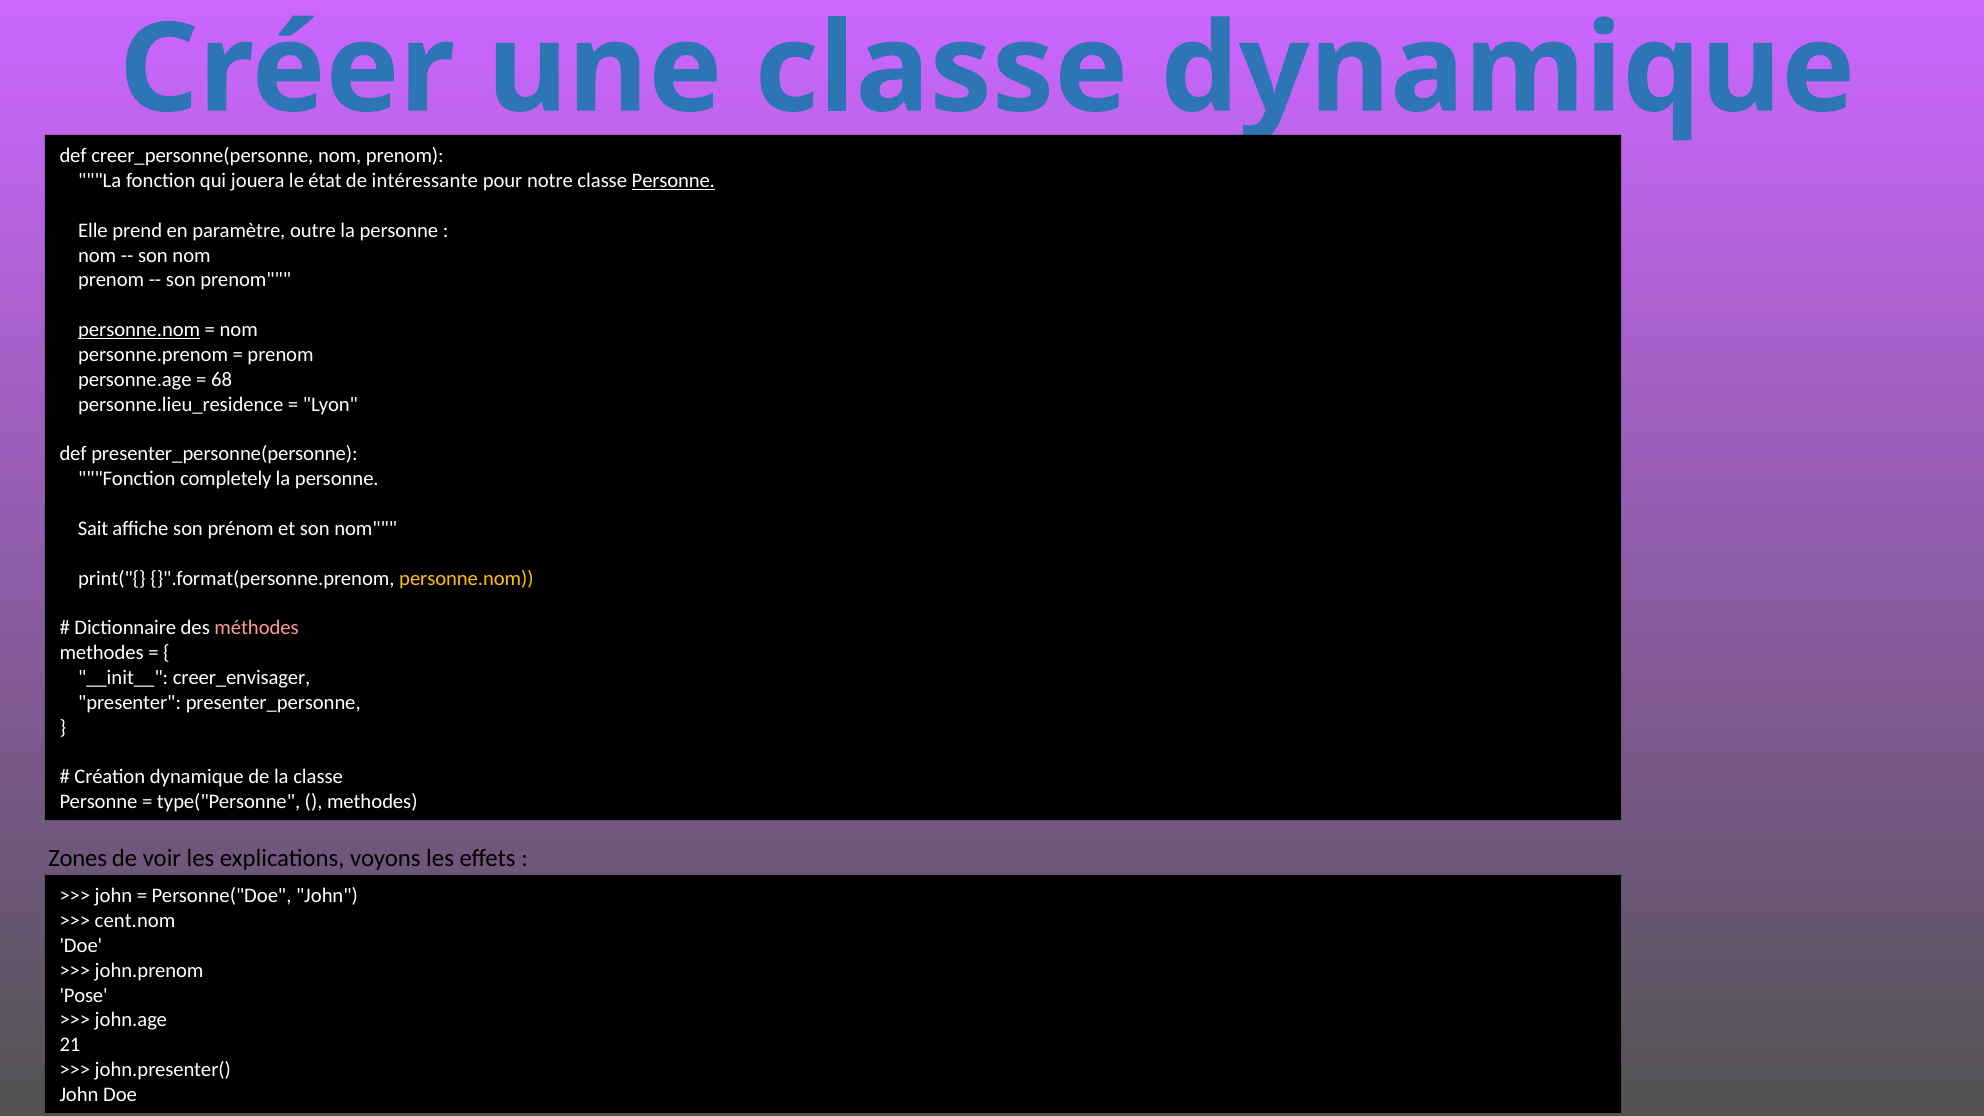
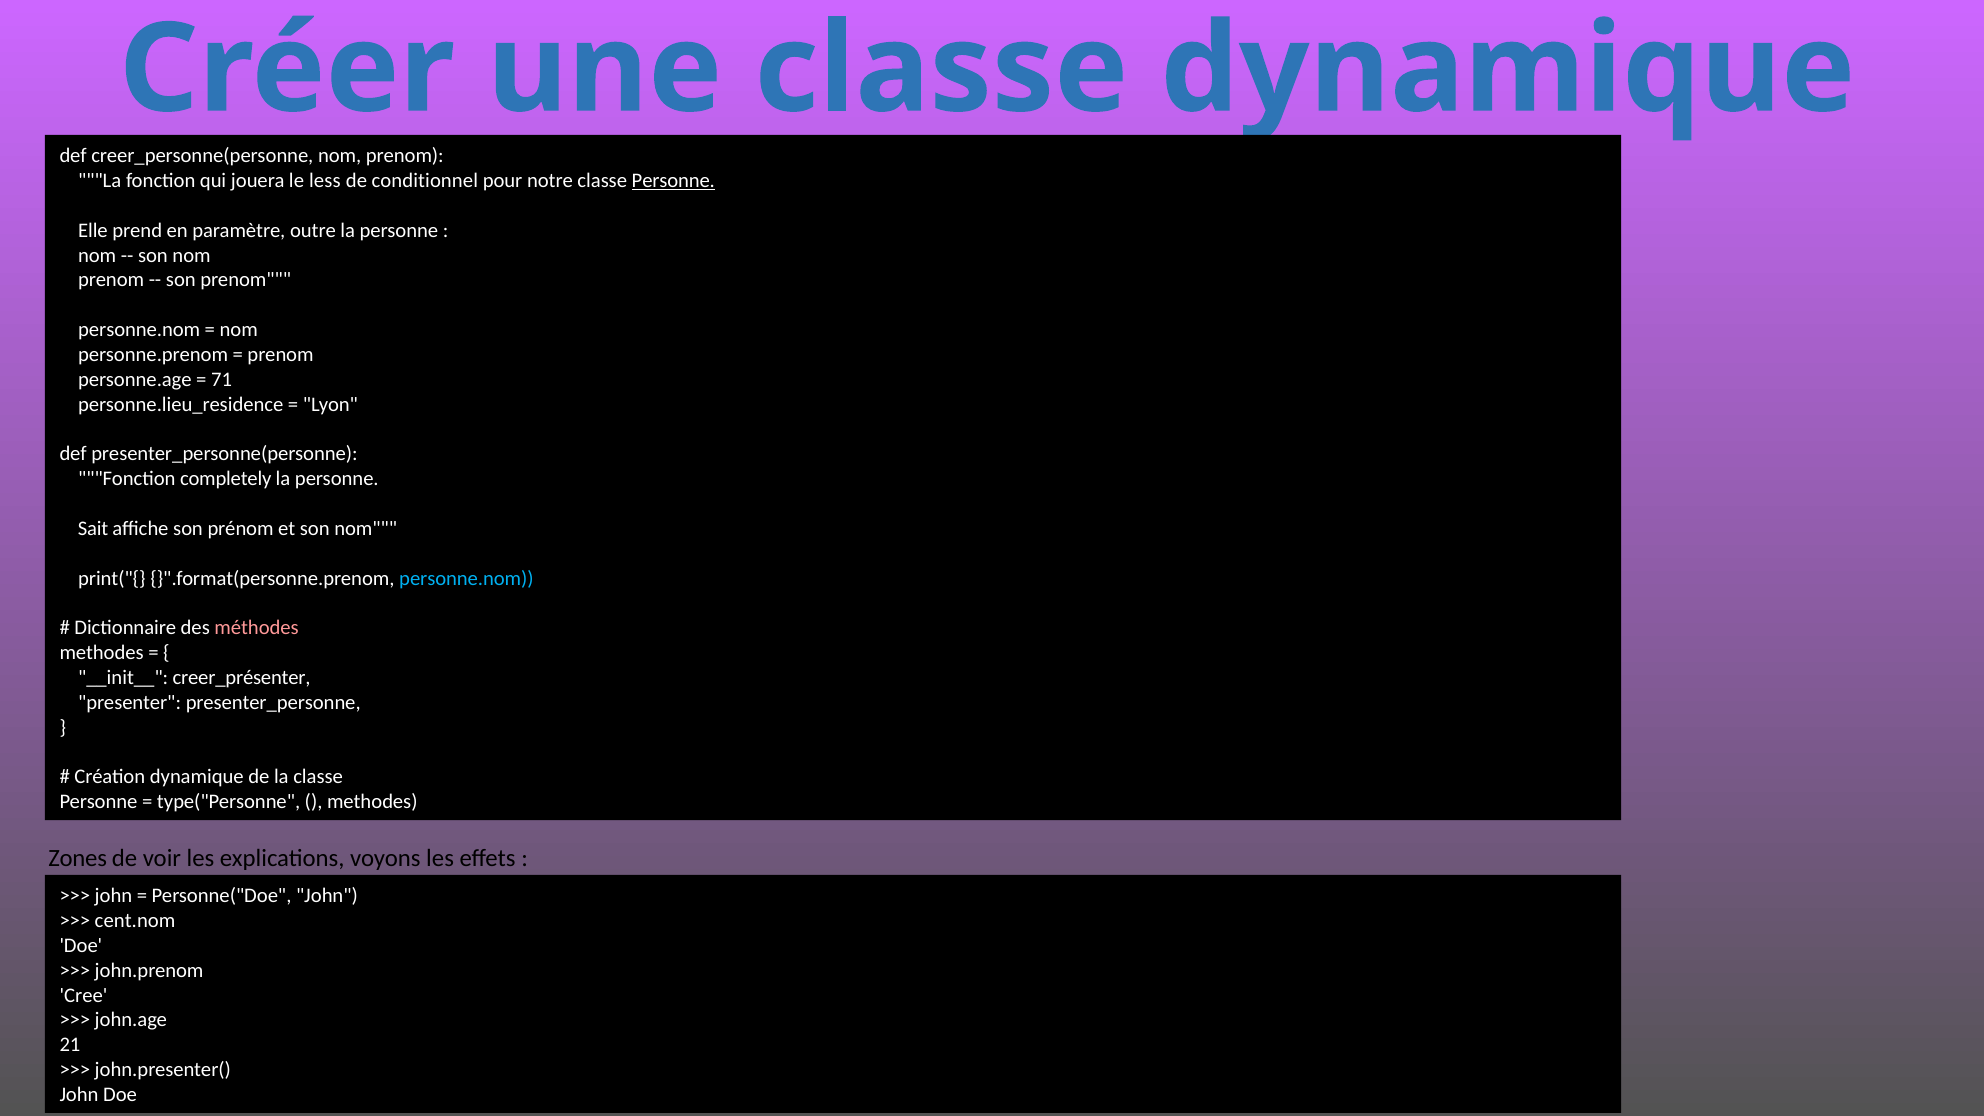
état: état -> less (325, 181)
intéressante: intéressante -> conditionnel (425, 181)
personne.nom underline: present -> none (139, 330)
68: 68 -> 71 (222, 380)
personne.nom colour: yellow -> light blue (466, 578)
creer_envisager: creer_envisager -> creer_présenter (242, 678)
Pose: Pose -> Cree (83, 995)
